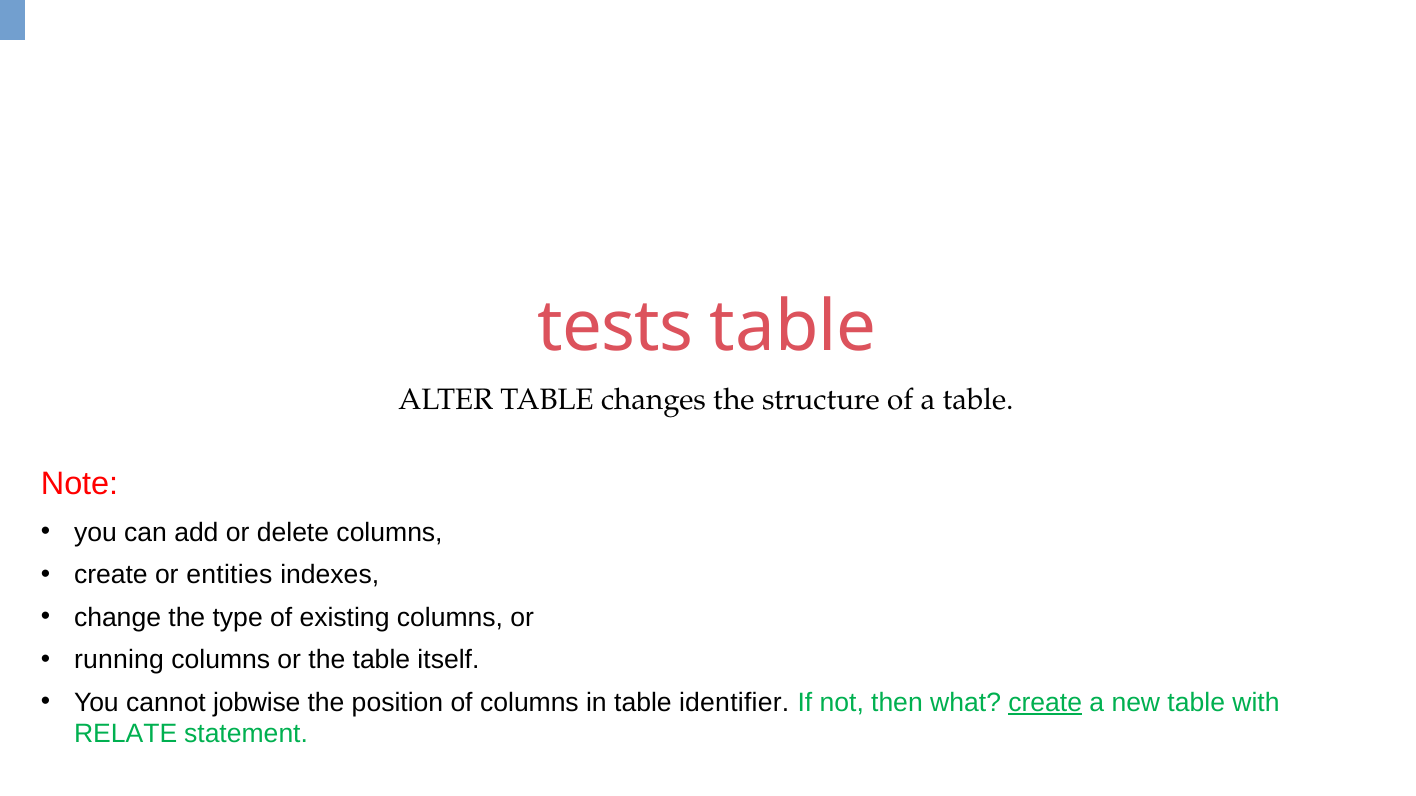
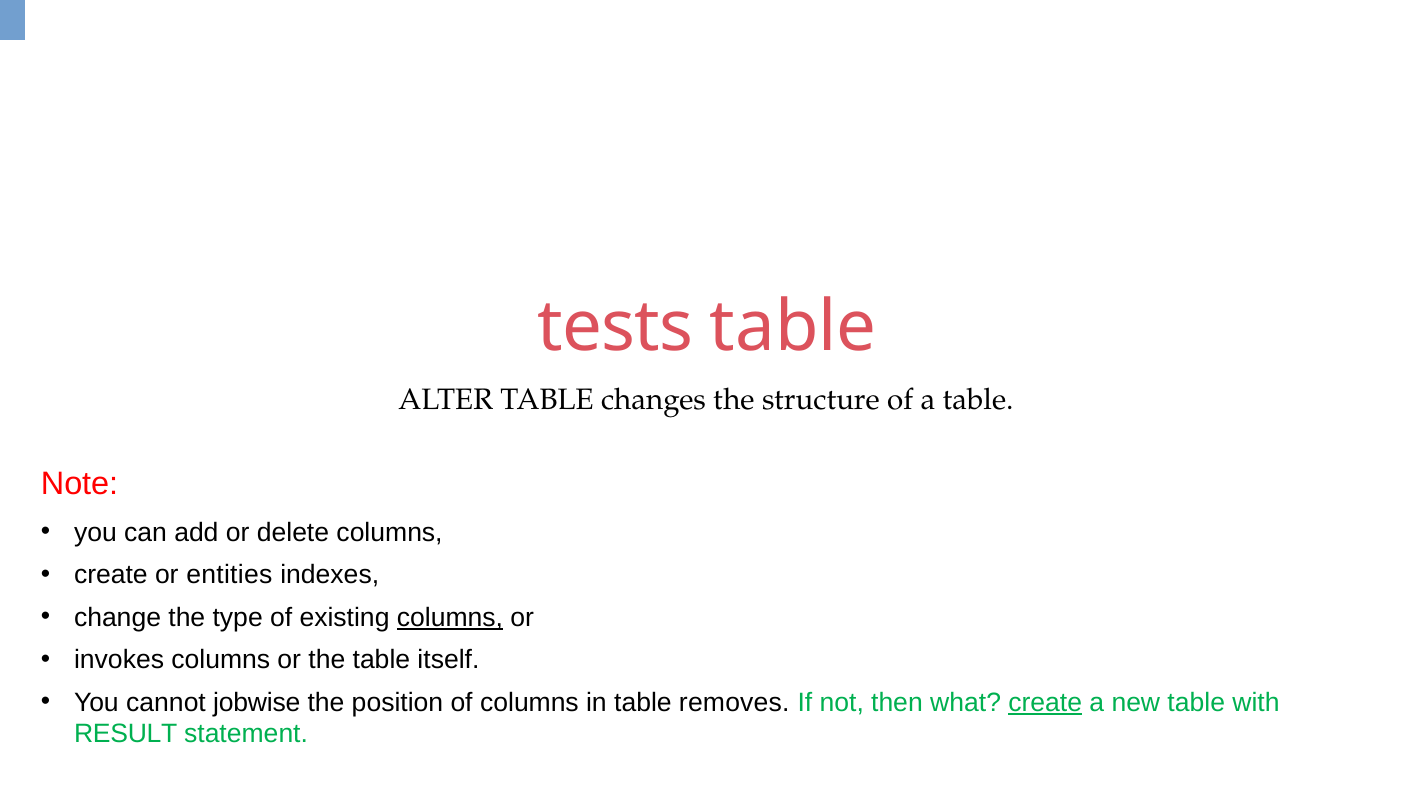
columns underline: none -> present (450, 618)
running: running -> invokes (119, 660)
identifier: identifier -> removes (734, 703)
RELATE: RELATE -> RESULT (126, 735)
